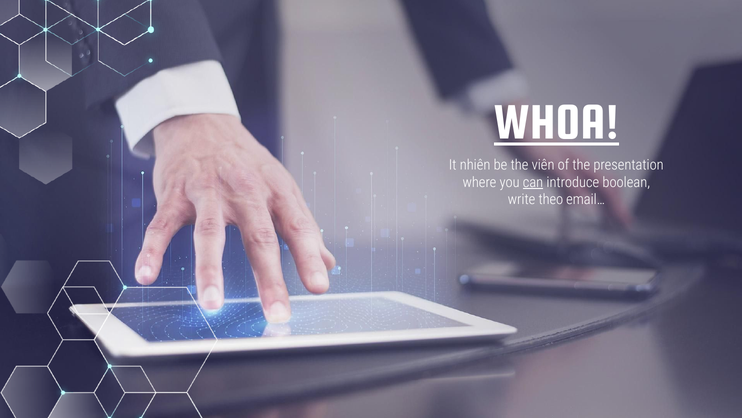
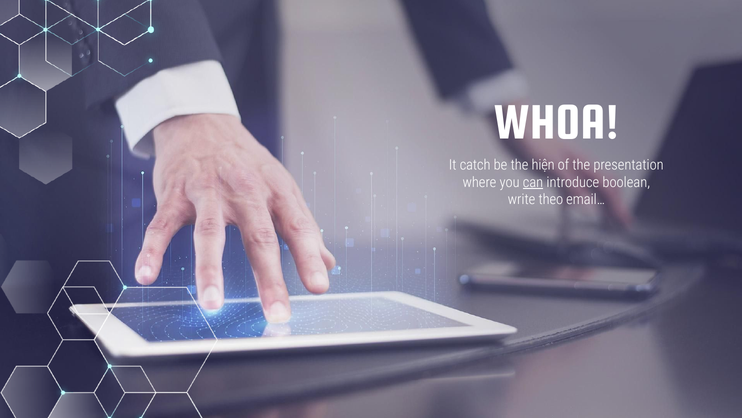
WHOA underline: present -> none (556, 122)
nhiên: nhiên -> catch (475, 165)
viên: viên -> hiện (543, 165)
